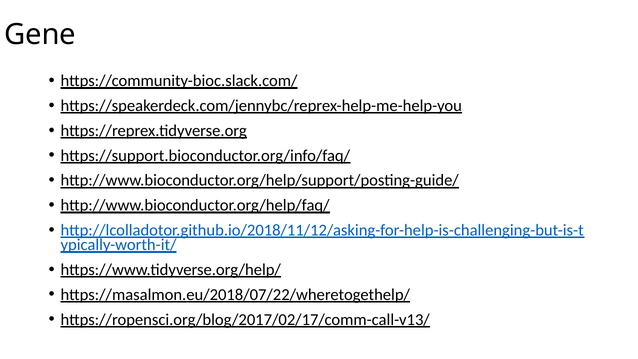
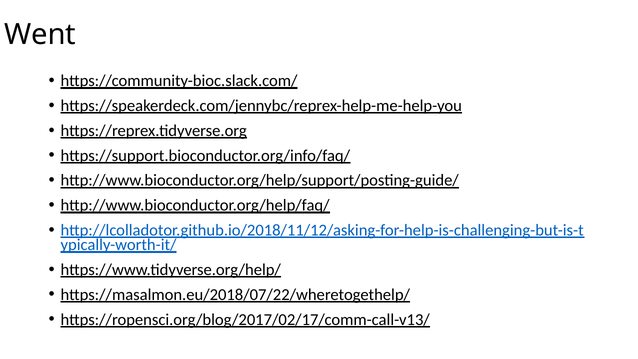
Gene: Gene -> Went (40, 34)
